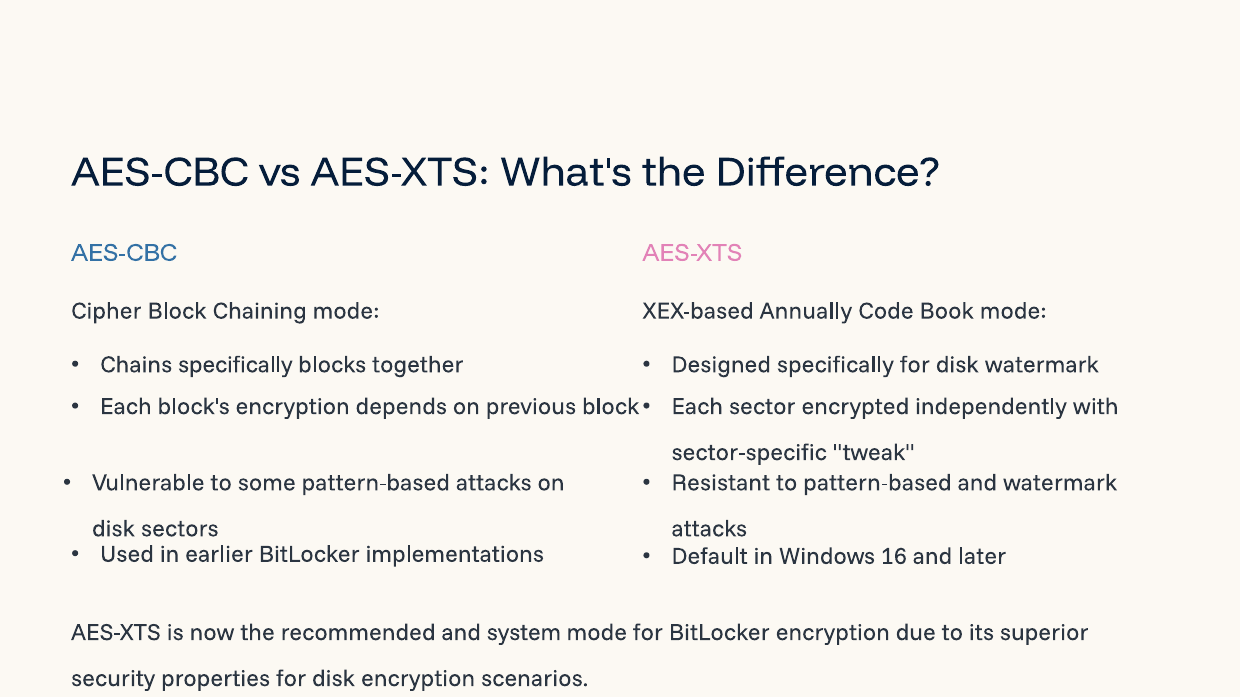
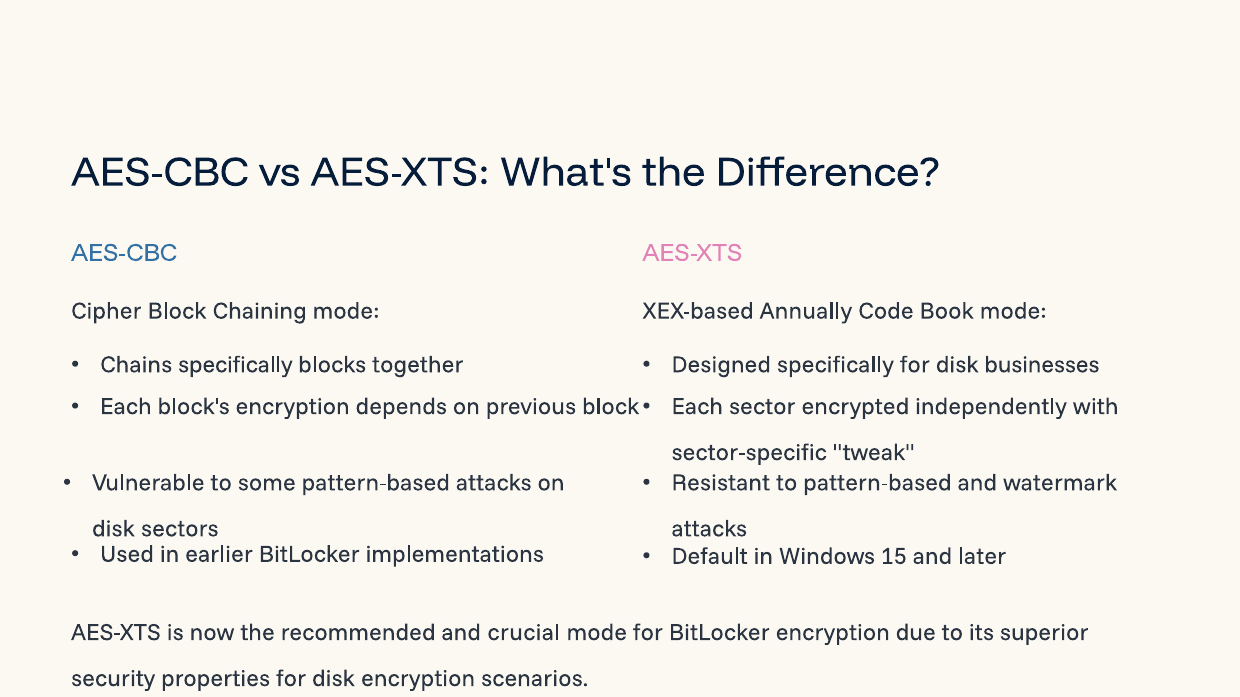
disk watermark: watermark -> businesses (1042, 365)
16: 16 -> 15 (894, 557)
system: system -> crucial (524, 633)
